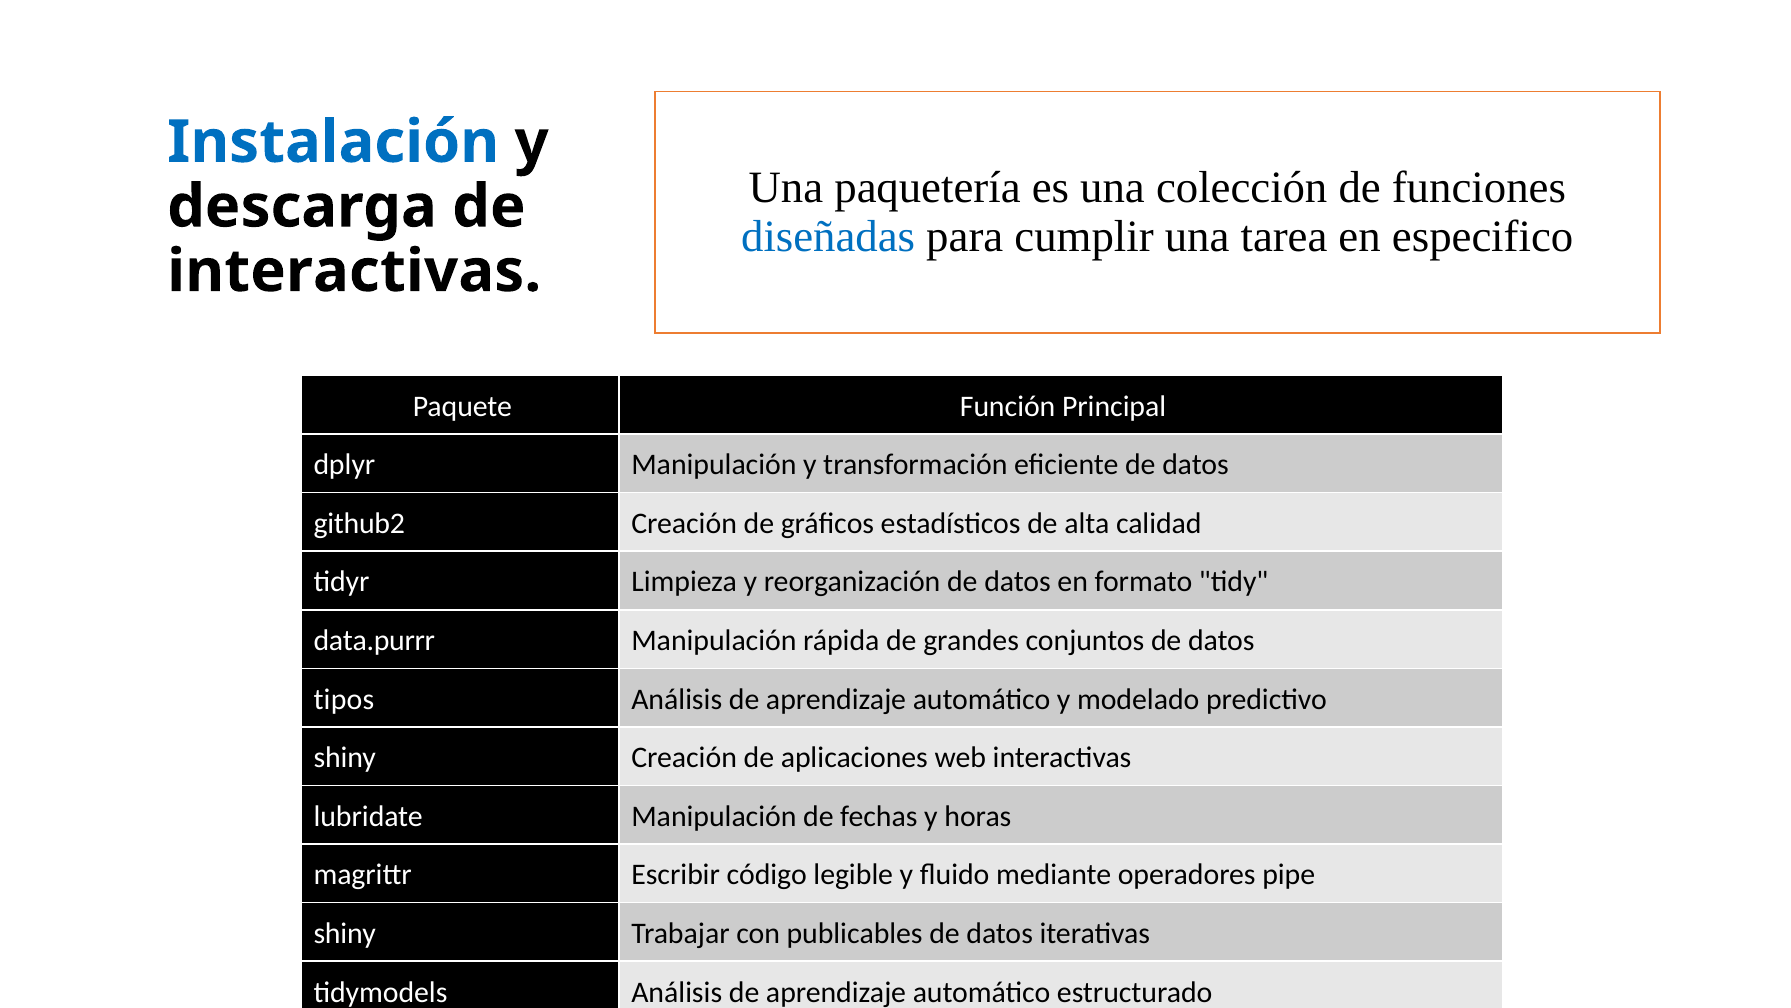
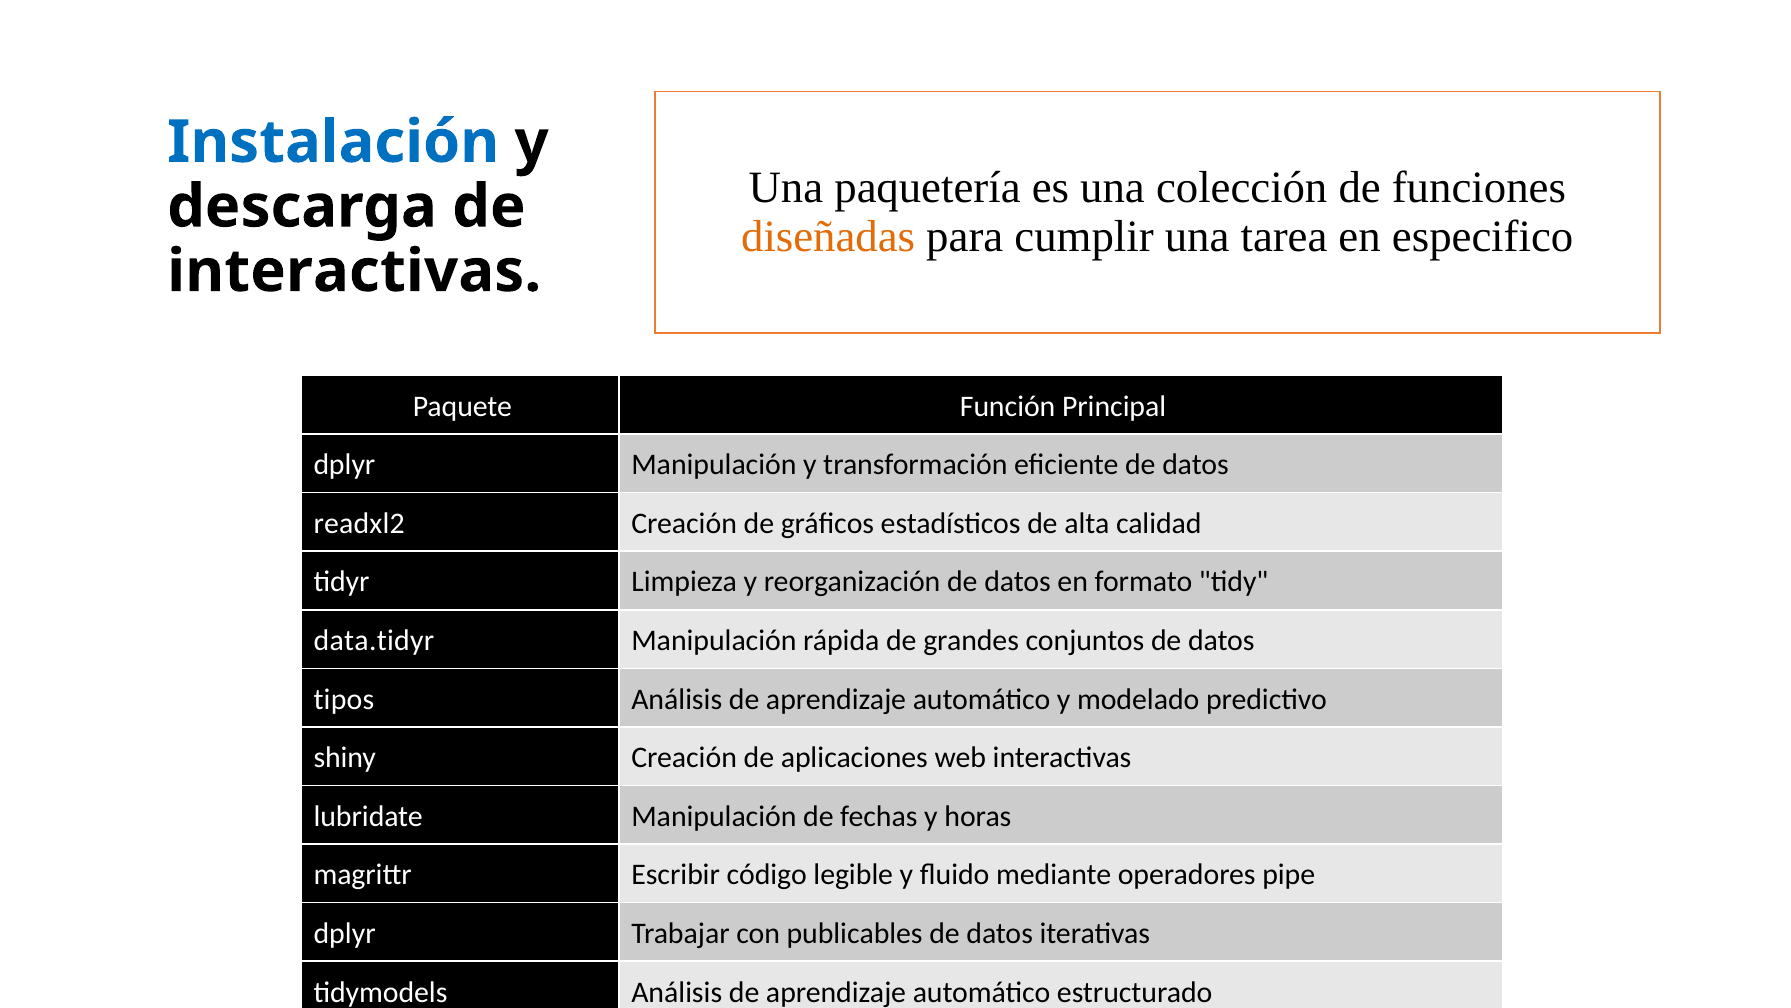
diseñadas colour: blue -> orange (828, 236)
github2: github2 -> readxl2 (359, 523)
data.purrr: data.purrr -> data.tidyr (374, 640)
shiny: shiny -> dplyr (345, 933)
